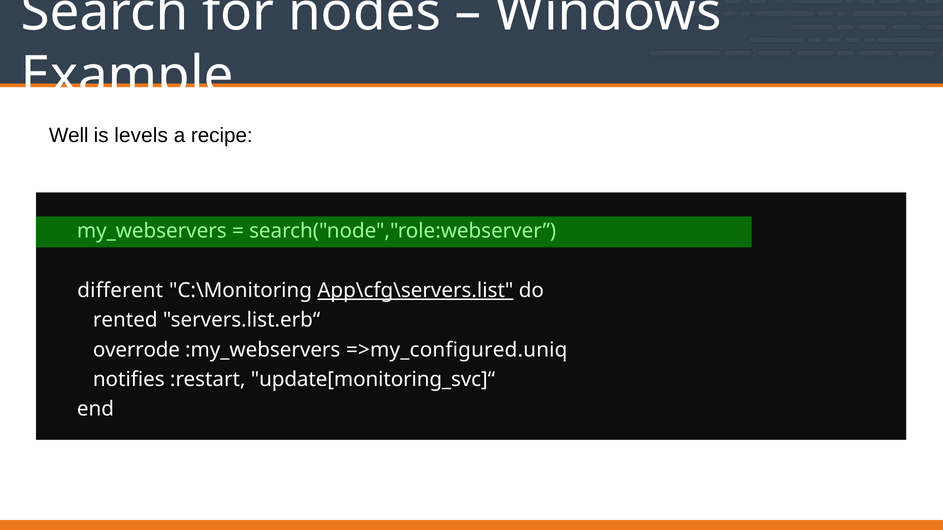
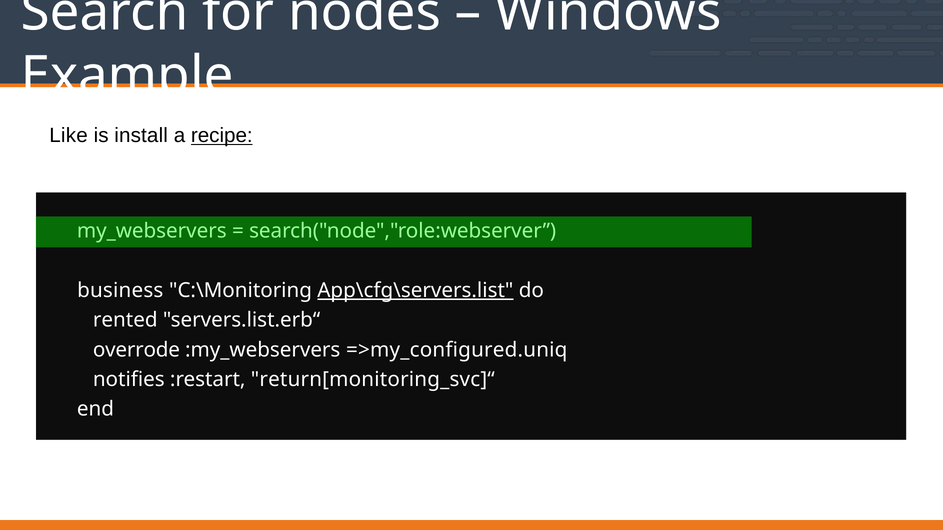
Well: Well -> Like (69, 136)
levels: levels -> install (141, 136)
recipe underline: none -> present (222, 136)
different: different -> business (120, 291)
update[monitoring_svc]“: update[monitoring_svc]“ -> return[monitoring_svc]“ (373, 380)
